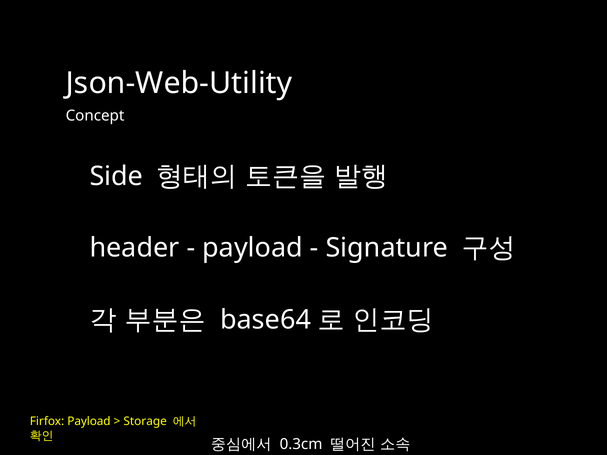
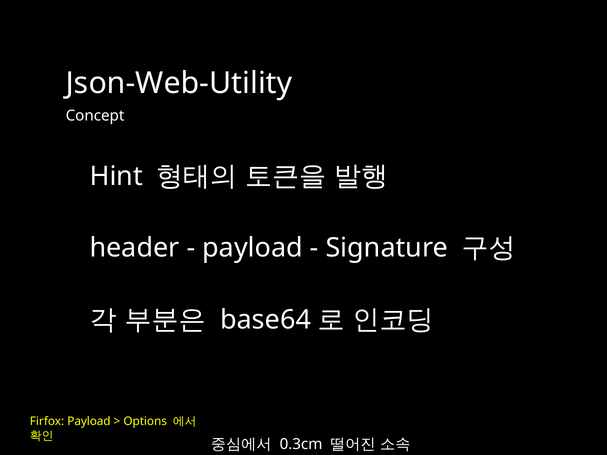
Side: Side -> Hint (116, 176)
Storage: Storage -> Options (145, 422)
